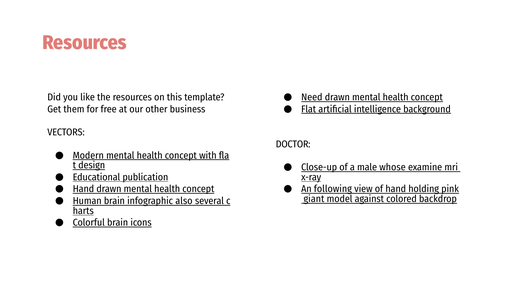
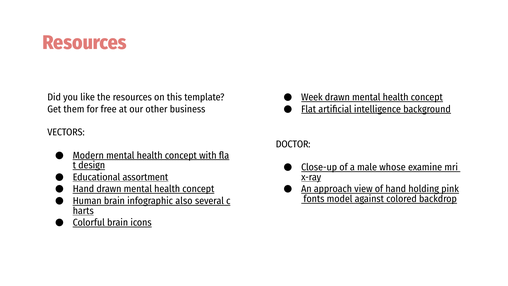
Need: Need -> Week (312, 97)
publication: publication -> assortment (145, 177)
following: following -> approach (333, 189)
giant: giant -> fonts (314, 199)
